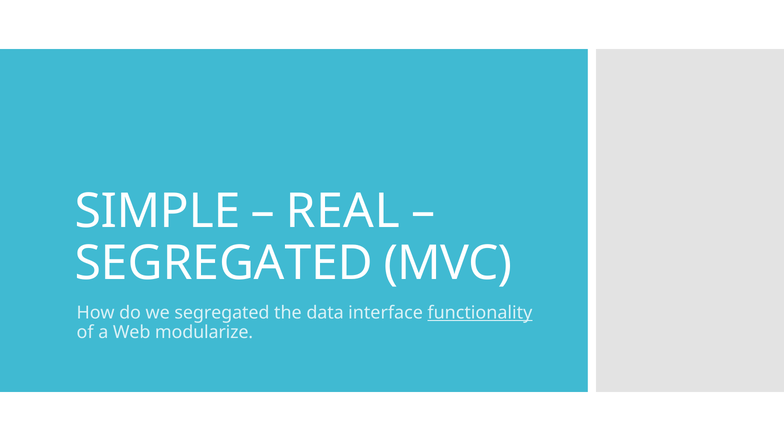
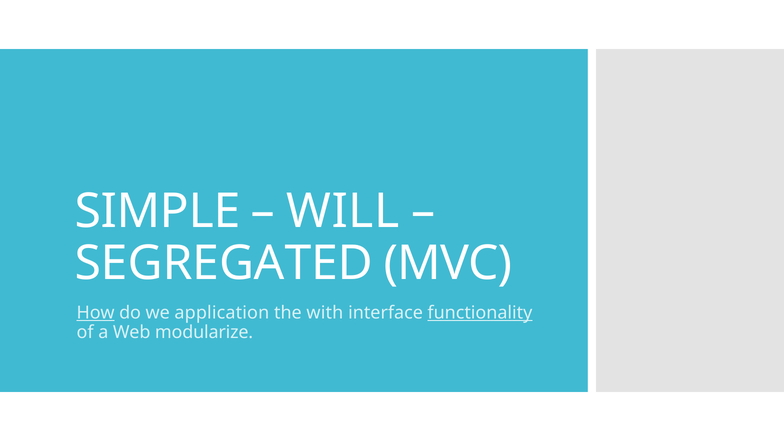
REAL: REAL -> WILL (343, 212)
How underline: none -> present (96, 313)
we segregated: segregated -> application (222, 313)
data: data -> with (325, 313)
